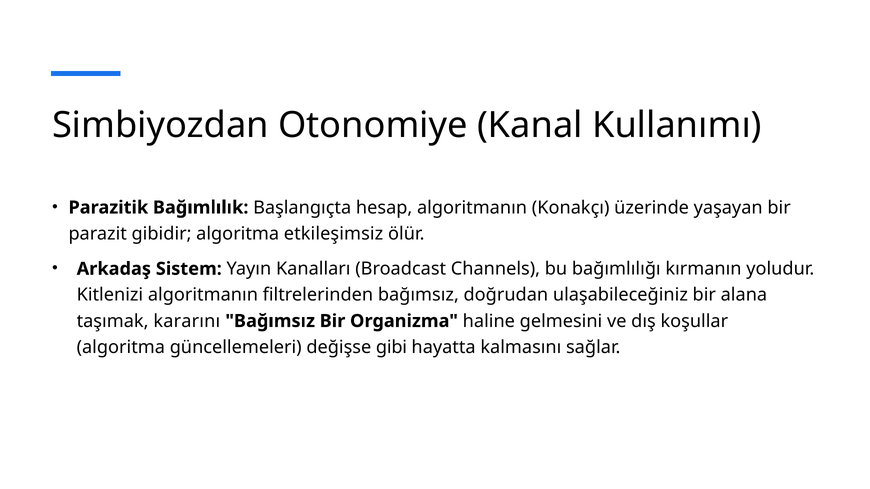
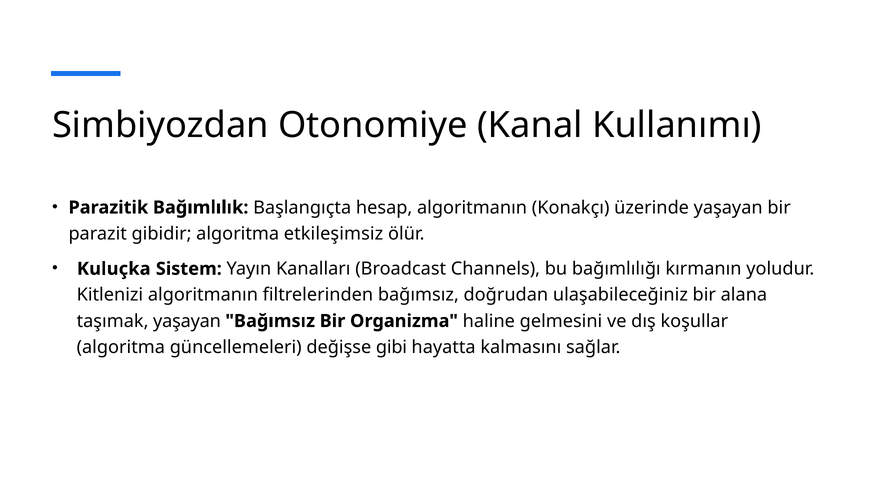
Arkadaş: Arkadaş -> Kuluçka (114, 269)
taşımak kararını: kararını -> yaşayan (187, 321)
